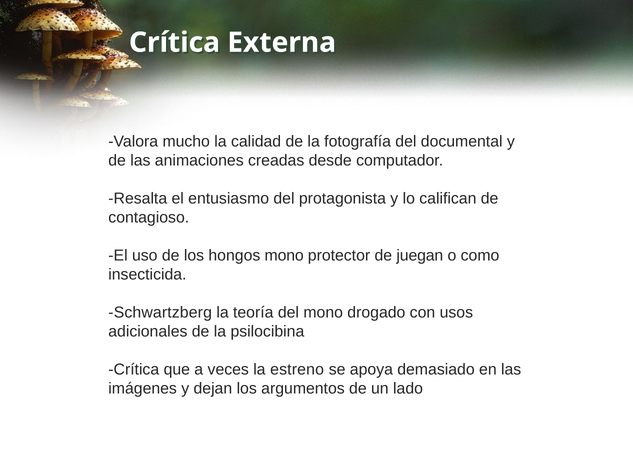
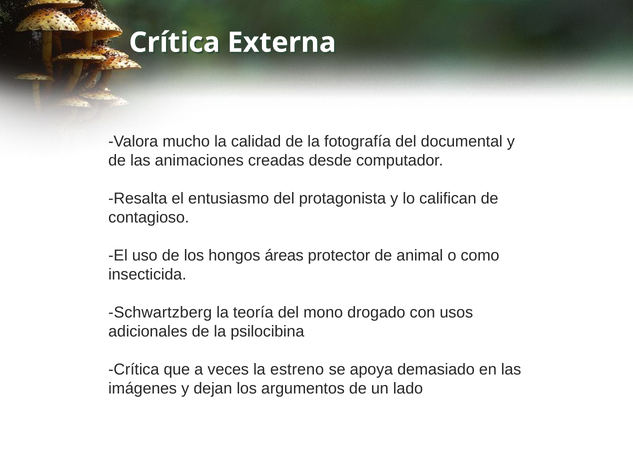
hongos mono: mono -> áreas (284, 255)
juegan: juegan -> animal (420, 255)
